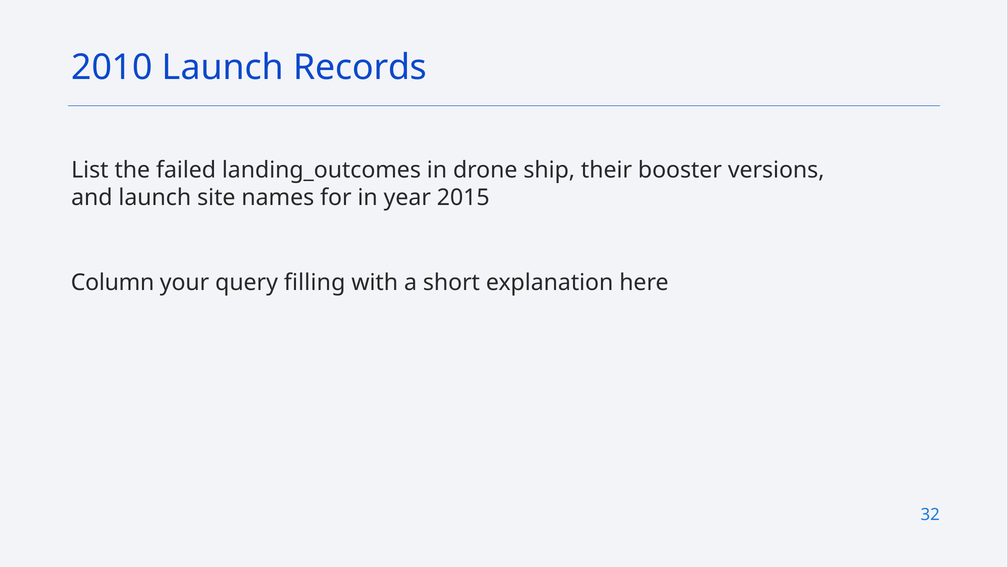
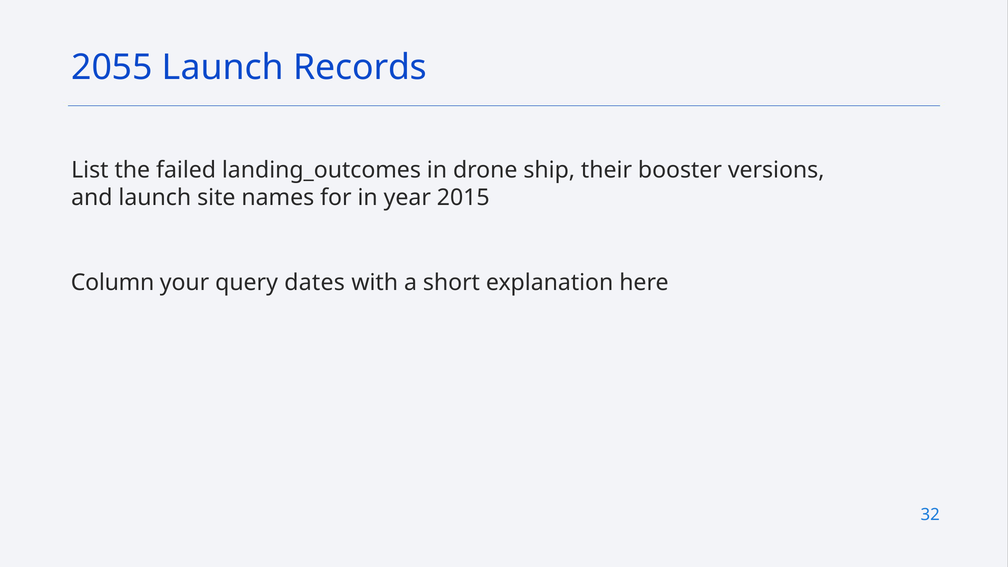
2010: 2010 -> 2055 (112, 67)
filling: filling -> dates (315, 283)
